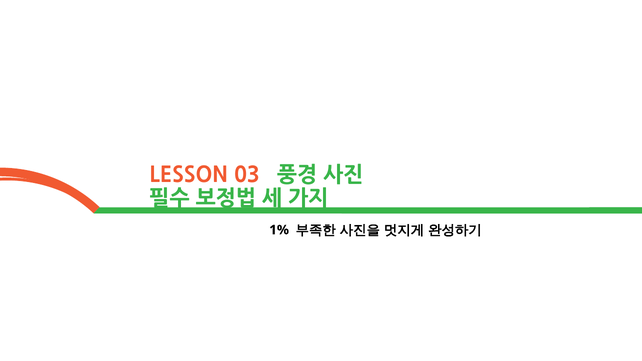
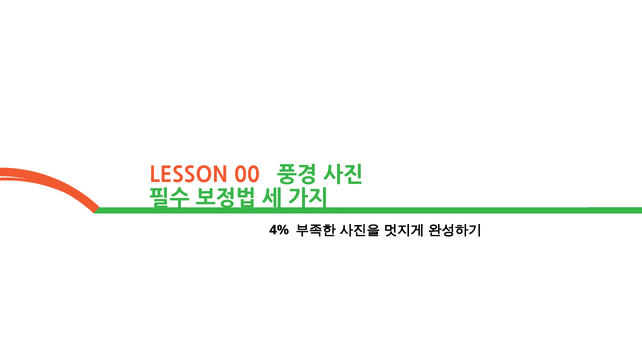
03: 03 -> 00 (247, 175)
1%: 1% -> 4% (279, 230)
